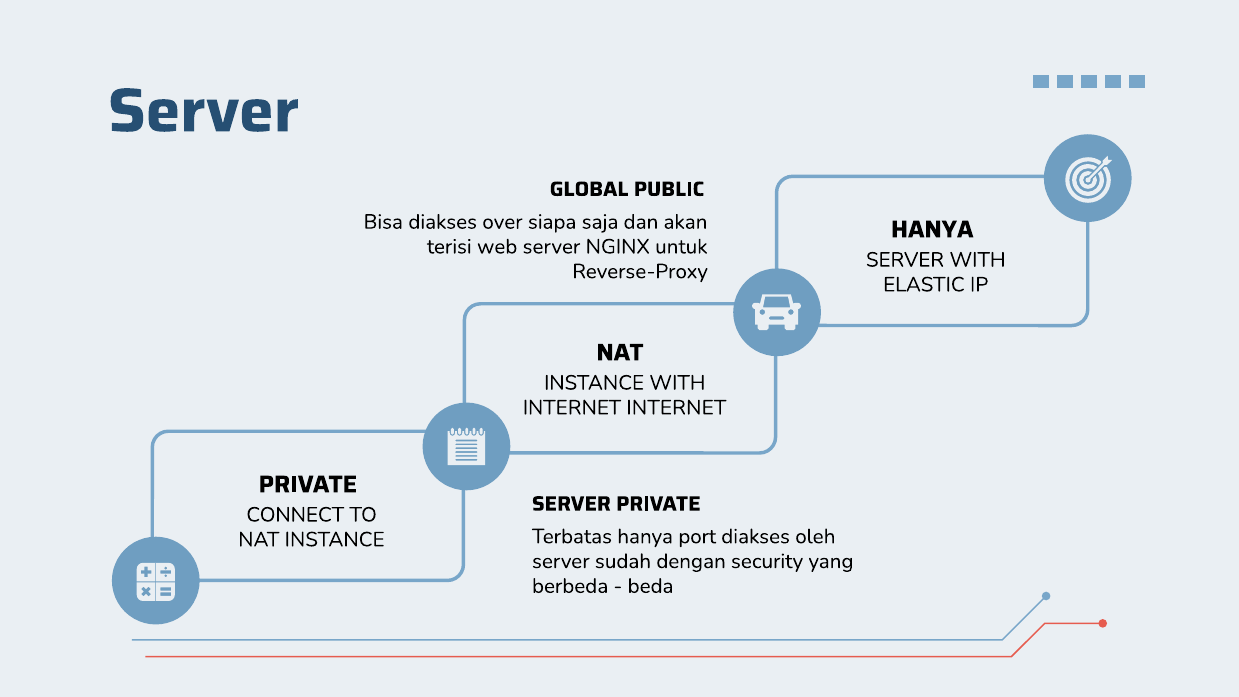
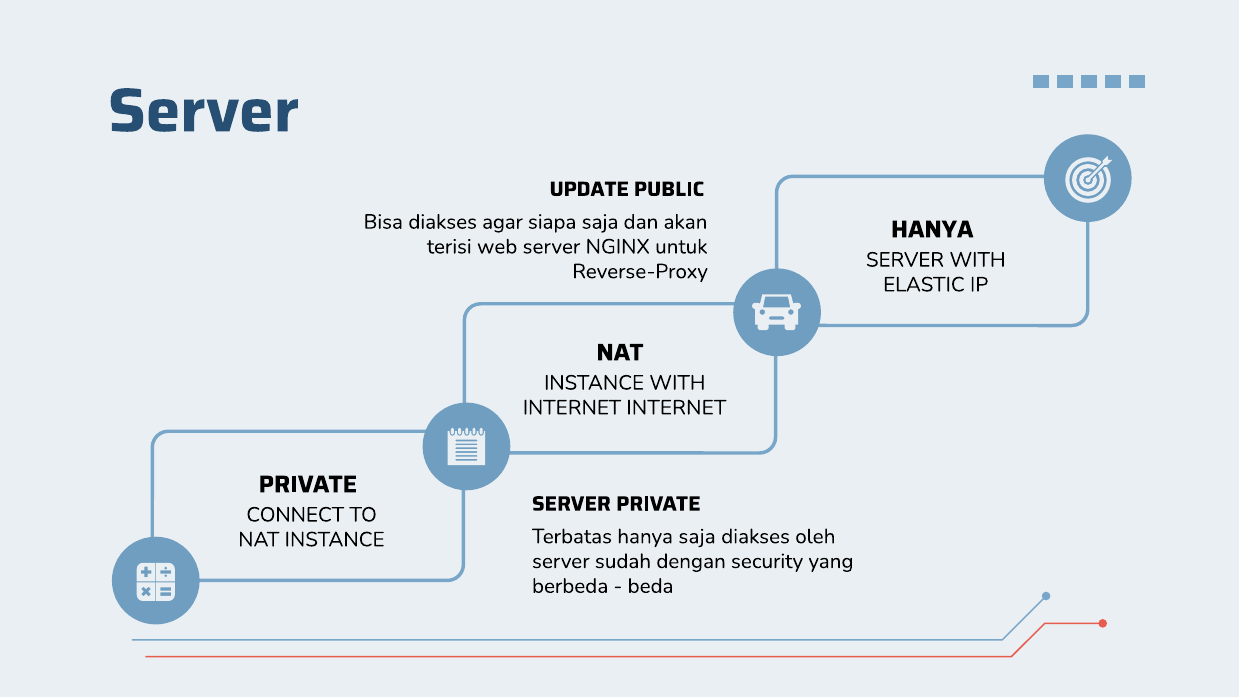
GLOBAL: GLOBAL -> UPDATE (589, 189)
over: over -> agar (503, 222)
hanya port: port -> saja (697, 536)
